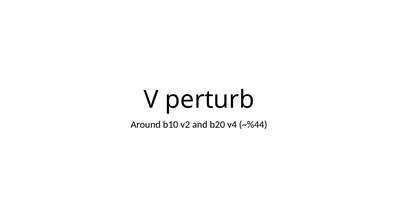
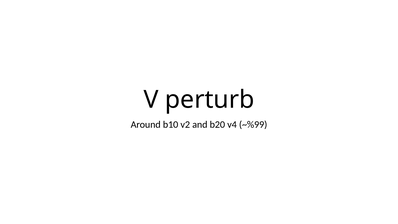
~%44: ~%44 -> ~%99 (253, 124)
